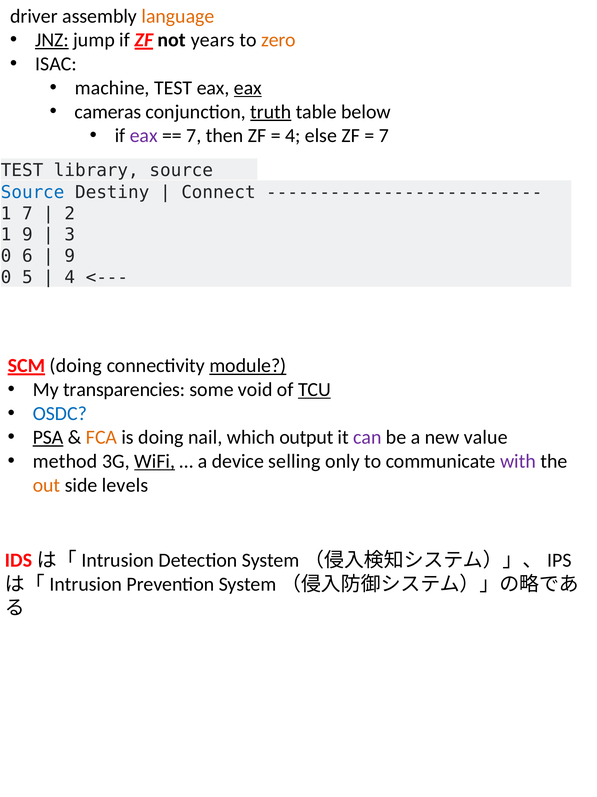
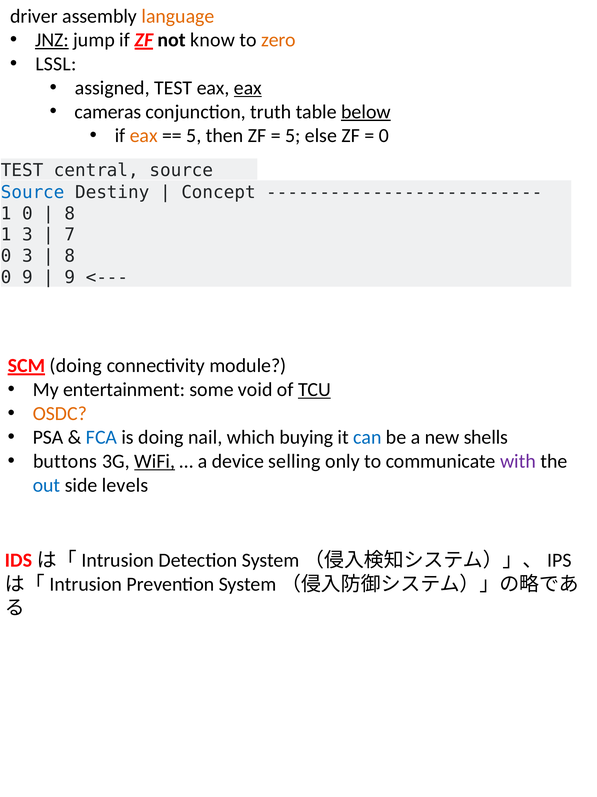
years: years -> know (213, 40)
ISAC: ISAC -> LSSL (56, 64)
machine: machine -> assigned (112, 88)
truth underline: present -> none (271, 112)
below underline: none -> present (366, 112)
eax colour: purple -> orange (144, 136)
7: 7 -> 5 (194, 136)
4: 4 -> 5 (293, 136)
7: 7 -> 0 (384, 136)
library: library -> central (96, 170)
Connect: Connect -> Concept (219, 192)
1 7: 7 -> 0 (27, 213)
2: 2 -> 8 (70, 213)
1 9: 9 -> 3 (27, 234)
3: 3 -> 7 (70, 234)
0 6: 6 -> 3 (27, 256)
9: 9 -> 8 (70, 256)
0 5: 5 -> 9 (27, 277)
4: 4 -> 9 (70, 277)
module underline: present -> none (248, 365)
transparencies: transparencies -> entertainment (124, 389)
OSDC colour: blue -> orange (60, 413)
PSA underline: present -> none (48, 437)
FCA colour: orange -> blue (102, 437)
output: output -> buying (306, 437)
can colour: purple -> blue (367, 437)
value: value -> shells (486, 437)
method: method -> buttons (65, 461)
out colour: orange -> blue (46, 485)
